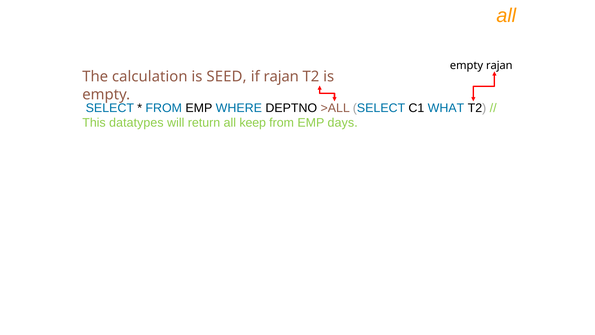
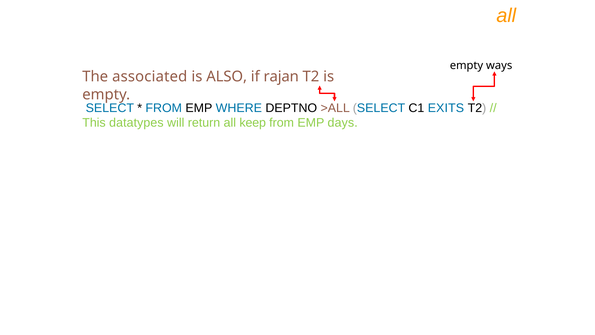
empty rajan: rajan -> ways (499, 65)
calculation: calculation -> associated (150, 77)
SEED: SEED -> ALSO (227, 77)
WHAT: WHAT -> EXITS (446, 108)
